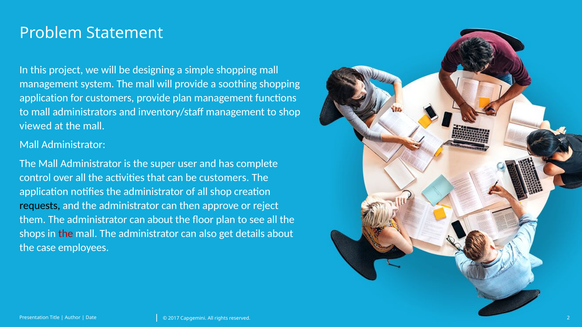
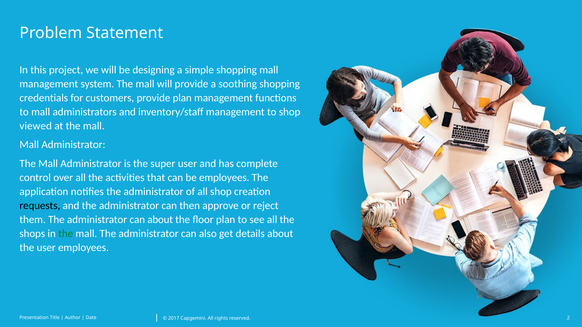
application: application -> credentials (44, 98)
be customers: customers -> employees (224, 178)
the colour: red -> green (66, 234)
the case: case -> user (46, 248)
